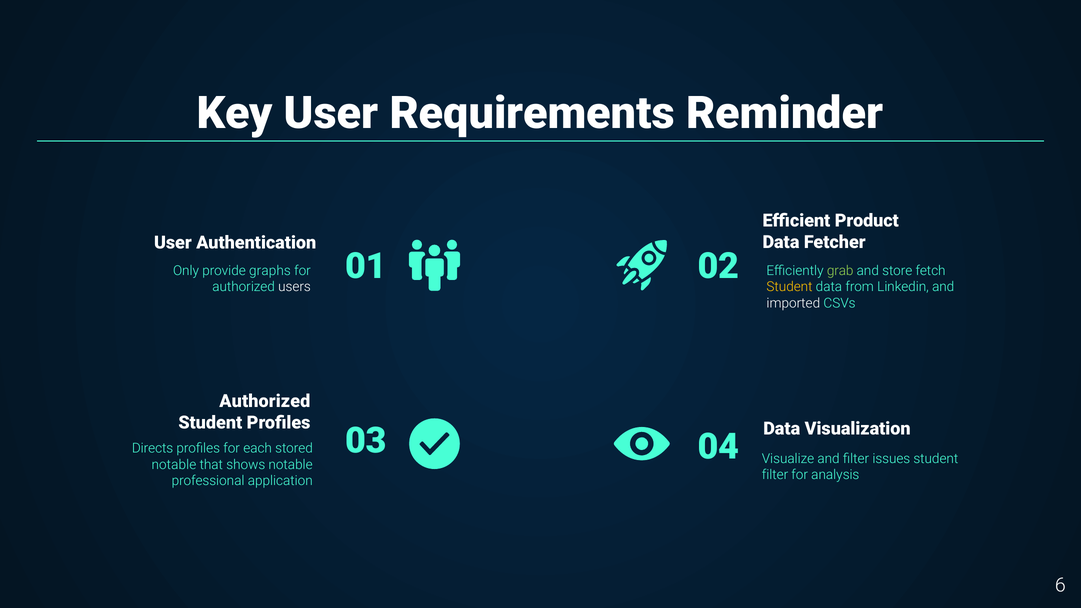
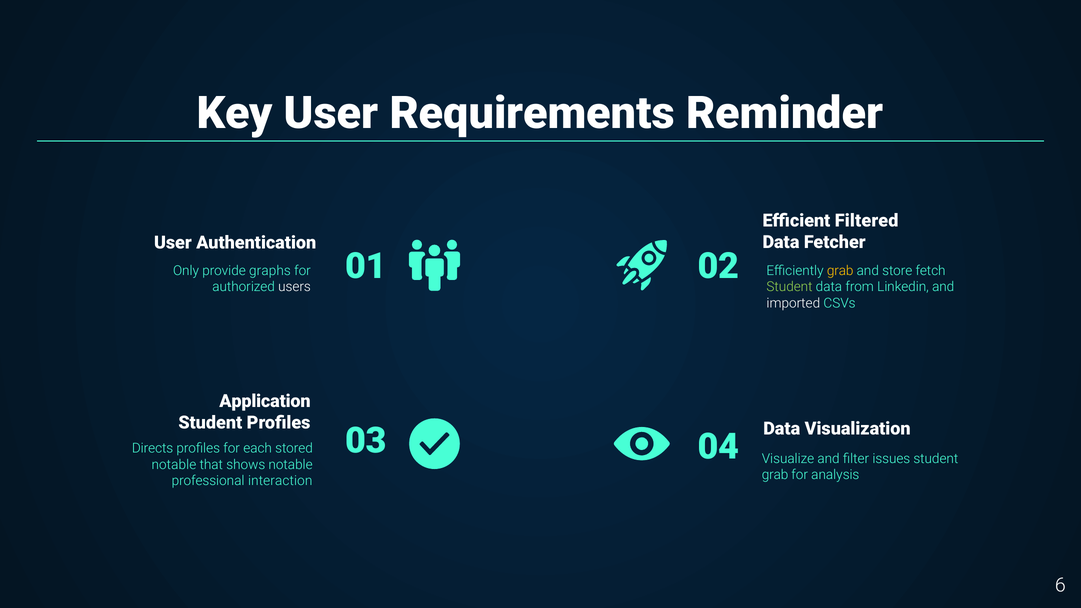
Product: Product -> Filtered (867, 221)
grab colour: light green -> yellow (840, 271)
Student colour: yellow -> light green (789, 287)
Authorized: Authorized -> Application (265, 401)
filter: filter -> grab (775, 475)
application: application -> interaction (280, 481)
